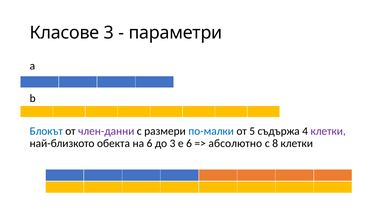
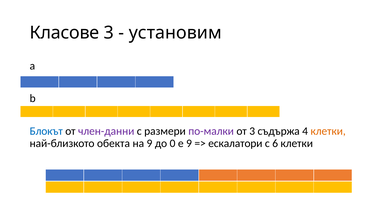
параметри: параметри -> установим (175, 33)
по-малки colour: blue -> purple (211, 131)
от 5: 5 -> 3 (252, 131)
клетки colour: purple -> orange (328, 131)
на 6: 6 -> 9 (149, 143)
до 3: 3 -> 0 (173, 143)
е 6: 6 -> 9 (189, 143)
абсолютно: абсолютно -> ескалатори (235, 143)
8: 8 -> 6 (275, 143)
